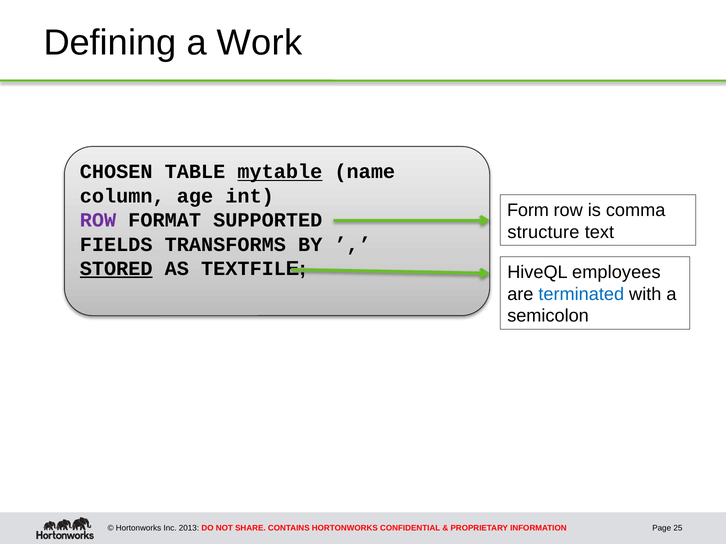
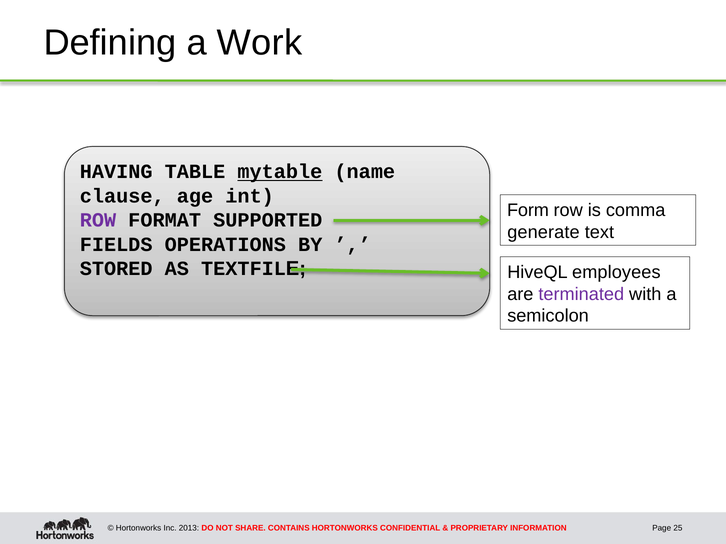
CHOSEN: CHOSEN -> HAVING (116, 172)
column: column -> clause (122, 196)
structure: structure -> generate (543, 232)
TRANSFORMS: TRANSFORMS -> OPERATIONS (225, 245)
STORED underline: present -> none (116, 269)
terminated colour: blue -> purple (581, 294)
